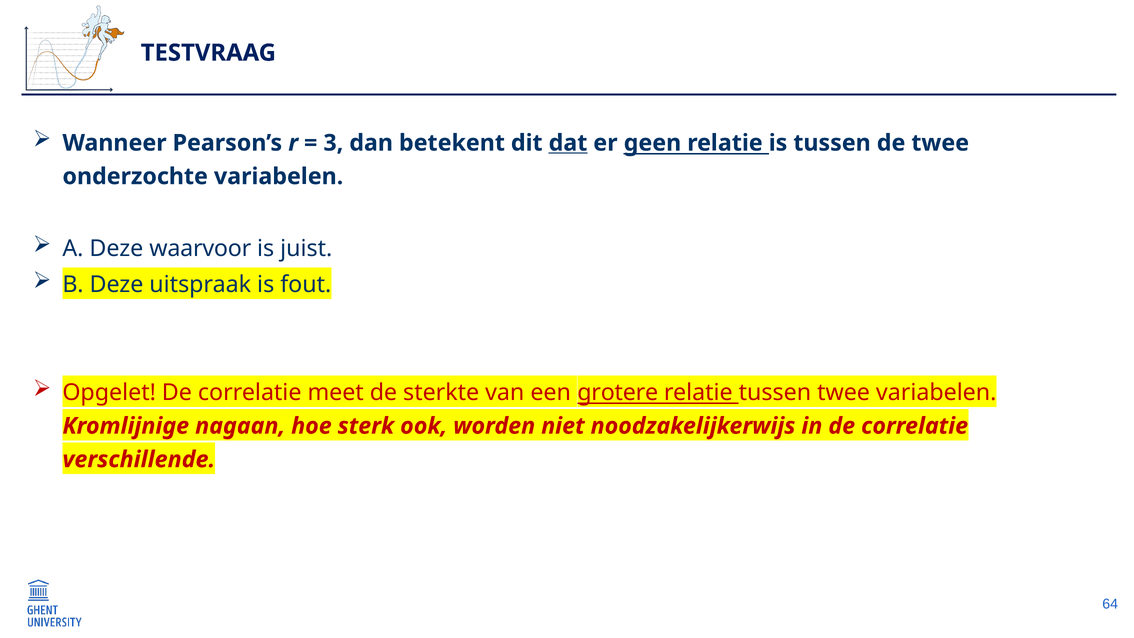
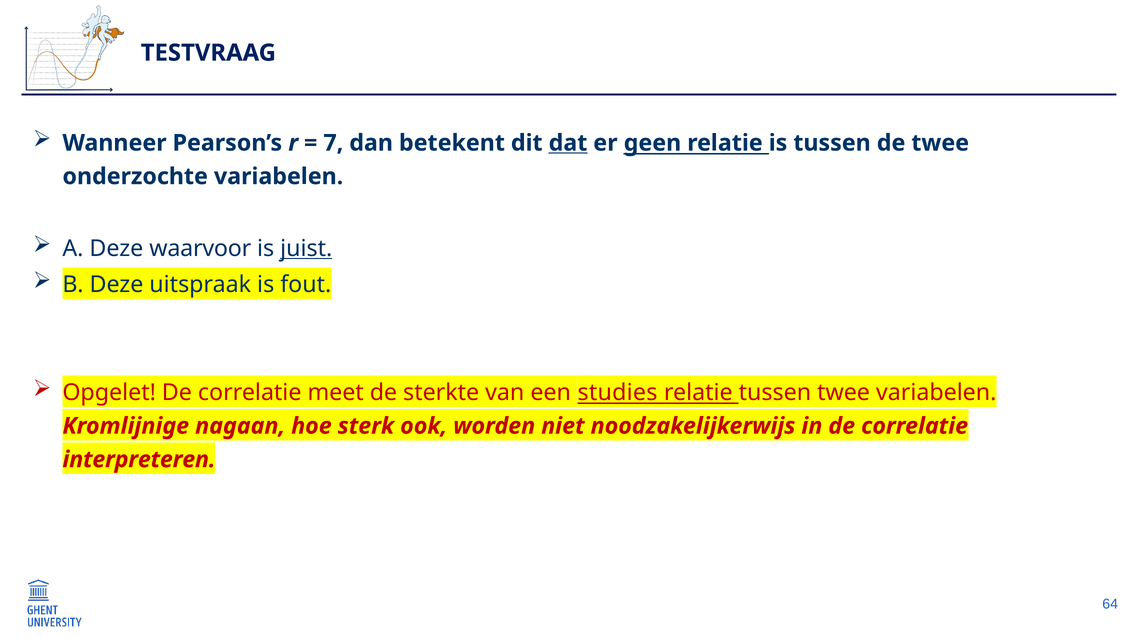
3: 3 -> 7 (333, 143)
juist underline: none -> present (306, 248)
grotere: grotere -> studies (618, 392)
verschillende: verschillende -> interpreteren (139, 459)
